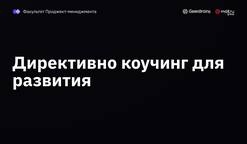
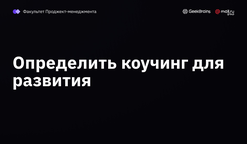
Директивно: Директивно -> Определить (65, 63)
